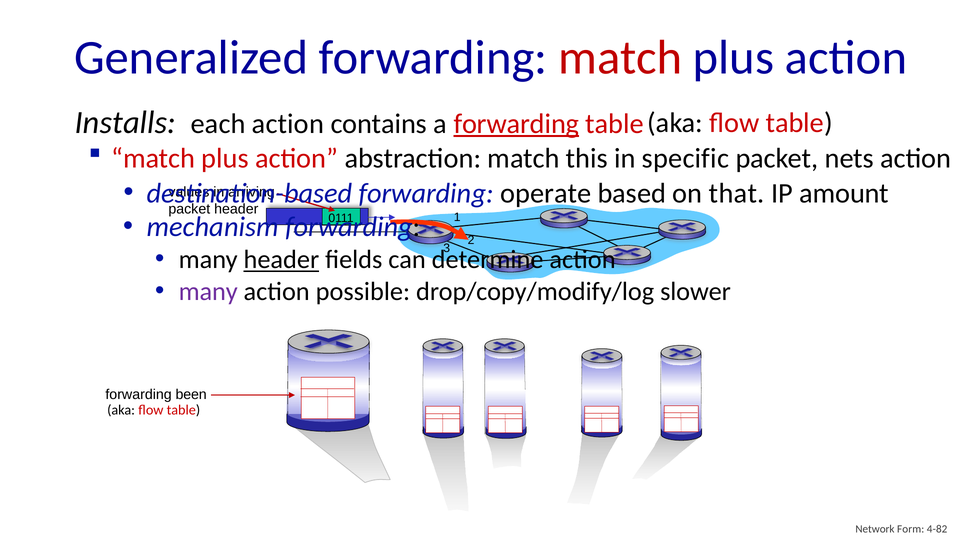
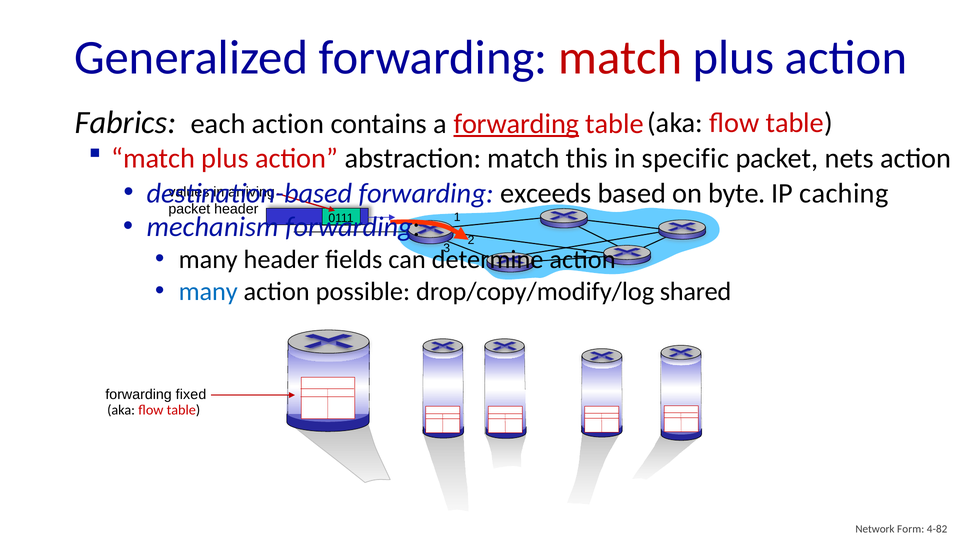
Installs: Installs -> Fabrics (125, 122)
operate: operate -> exceeds (546, 193)
that: that -> byte (737, 193)
amount: amount -> caching (844, 193)
header underline: present -> none (281, 260)
many colour: purple -> blue (208, 291)
slower: slower -> shared (696, 291)
been: been -> fixed (191, 395)
